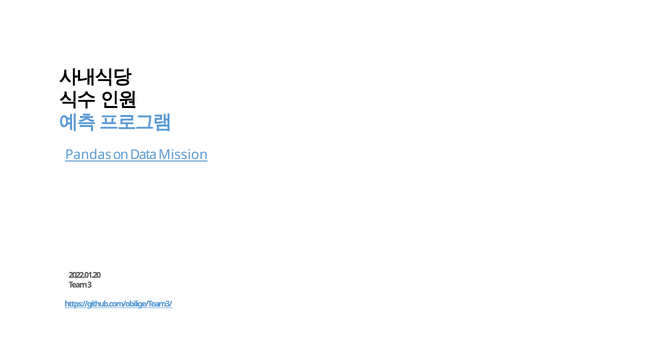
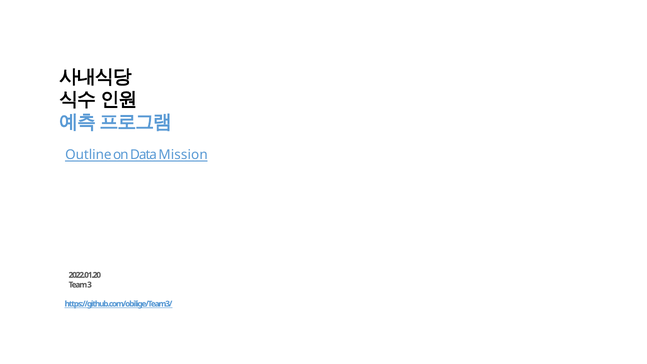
Pandas: Pandas -> Outline (88, 155)
